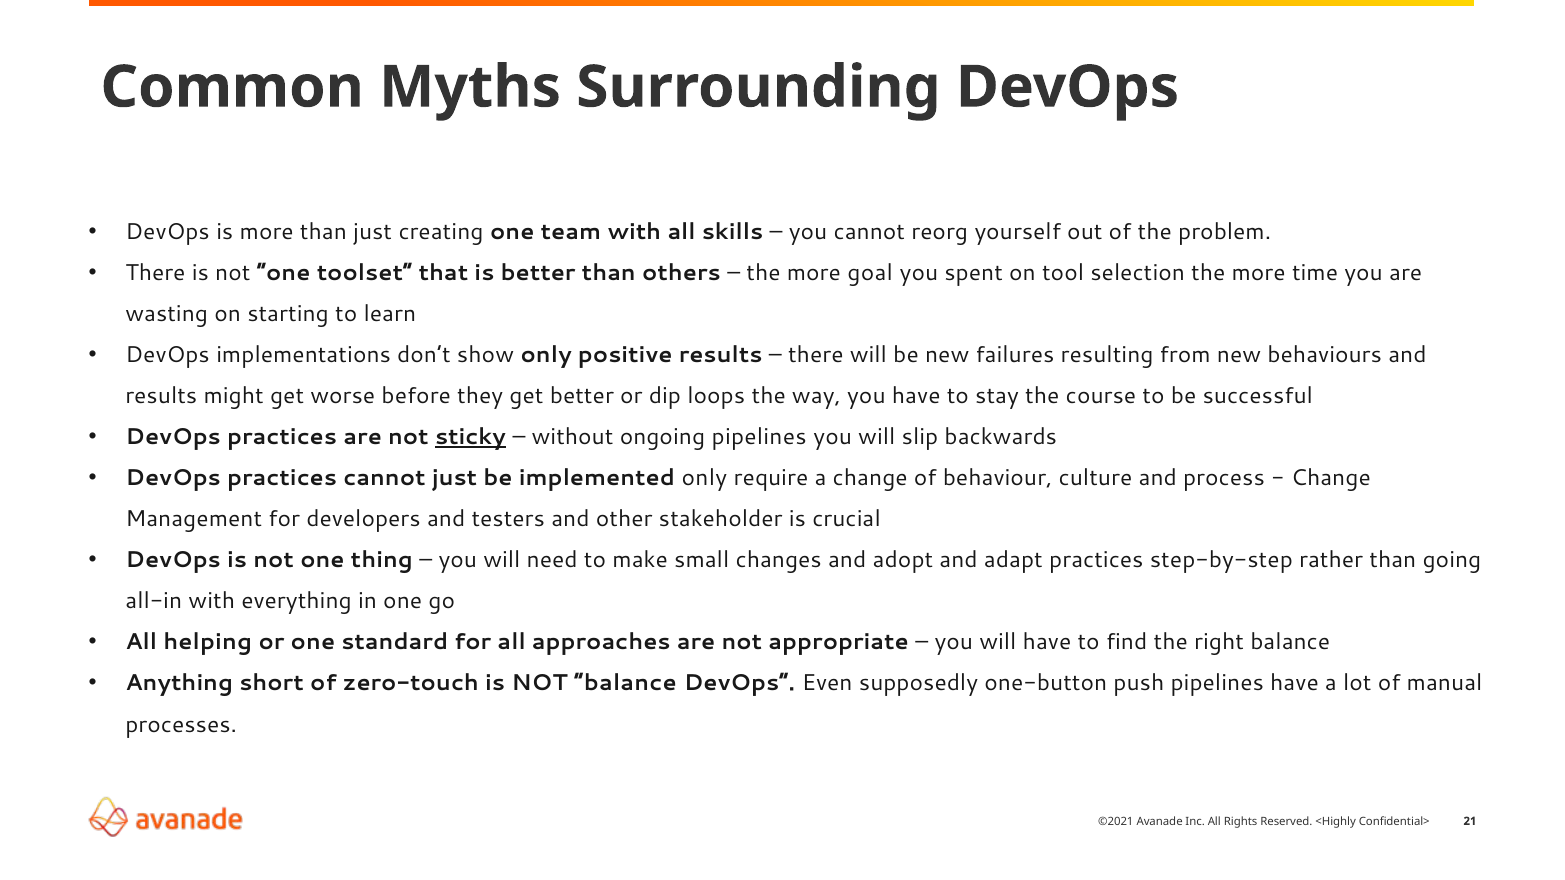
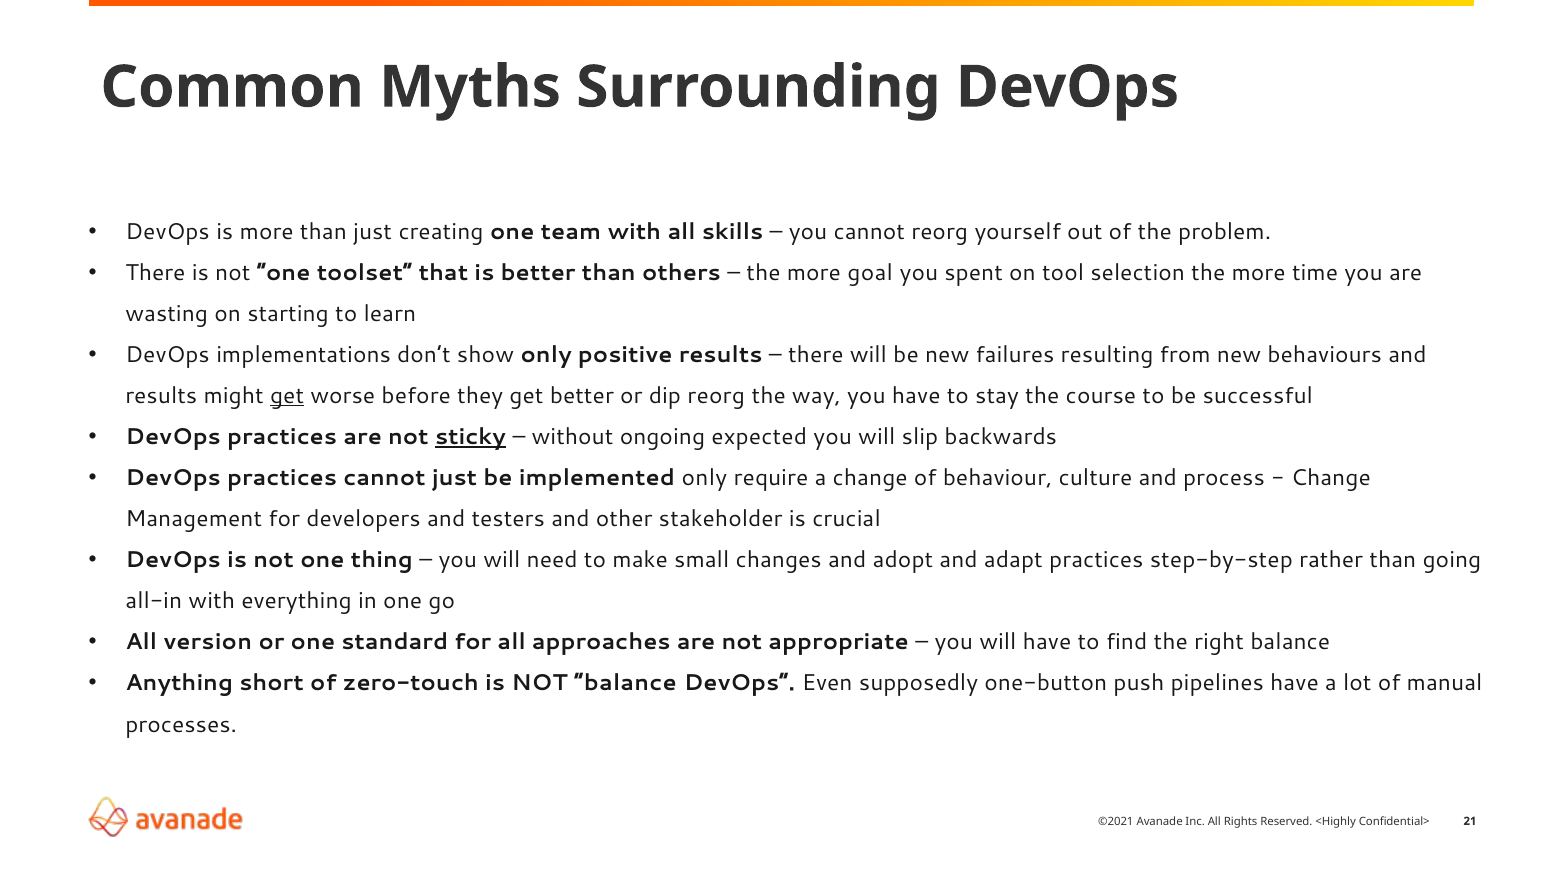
get underline: none -> present (287, 396)
dip loops: loops -> reorg (716, 396)
ongoing pipelines: pipelines -> expected (759, 437)
helping: helping -> version (208, 643)
